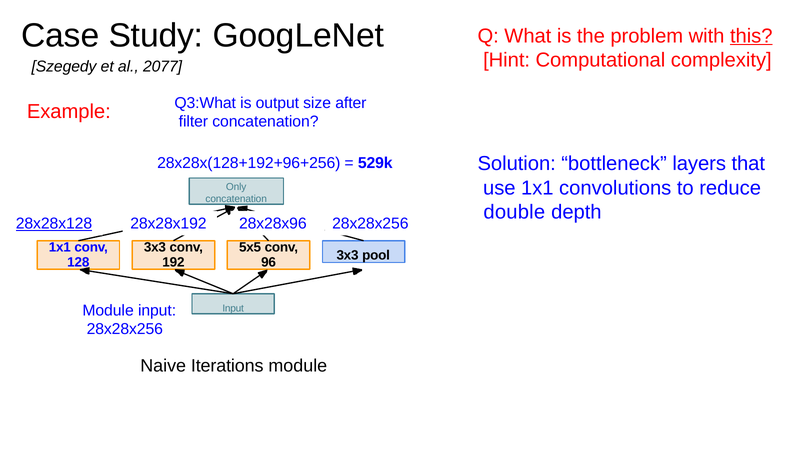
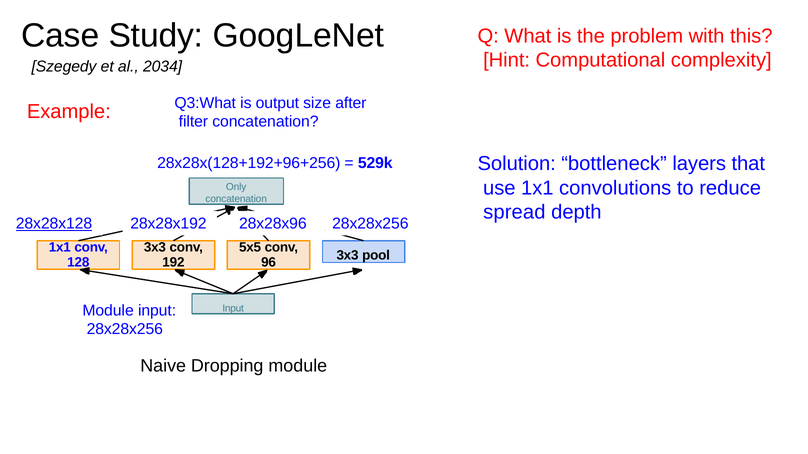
this underline: present -> none (751, 36)
2077: 2077 -> 2034 (163, 67)
double: double -> spread (514, 212)
Iterations: Iterations -> Dropping (227, 366)
